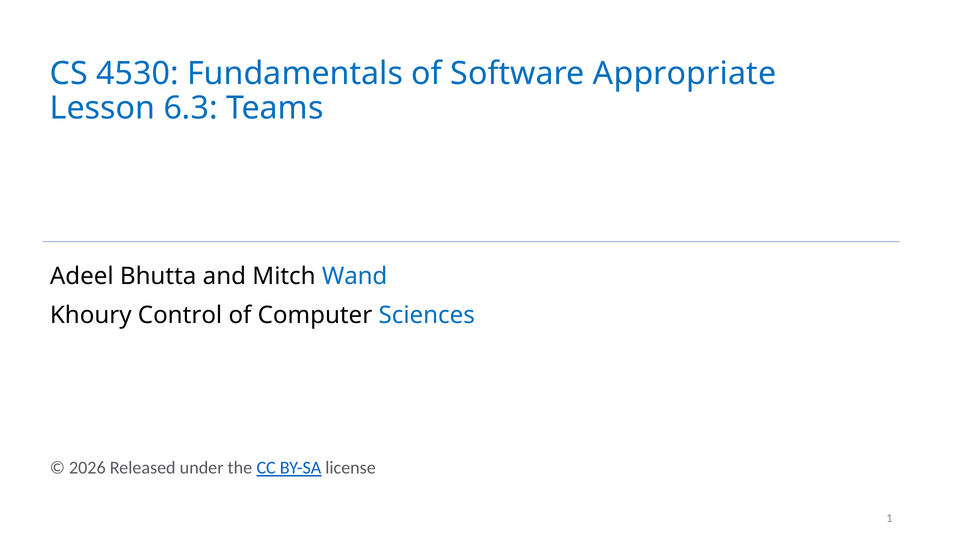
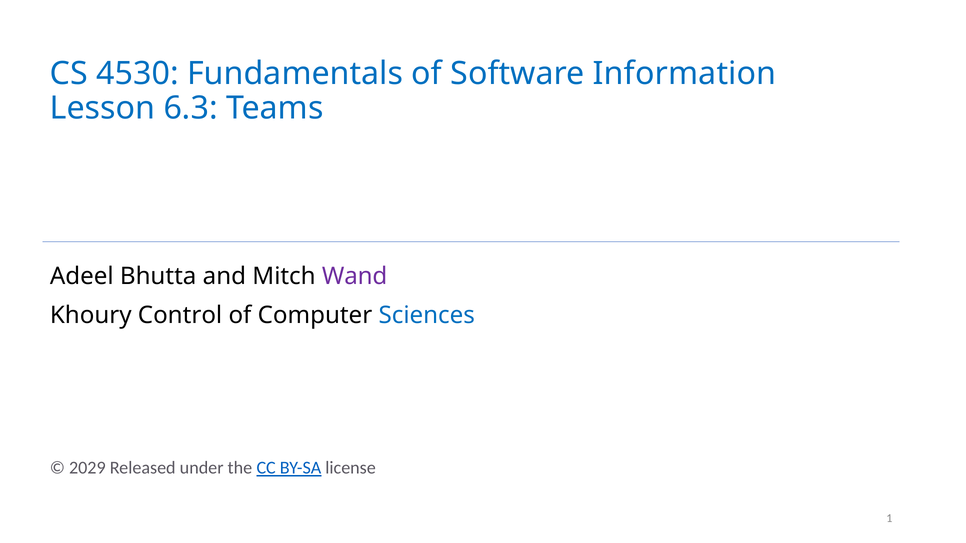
Appropriate: Appropriate -> Information (685, 74)
Wand colour: blue -> purple (355, 276)
2026: 2026 -> 2029 (87, 468)
